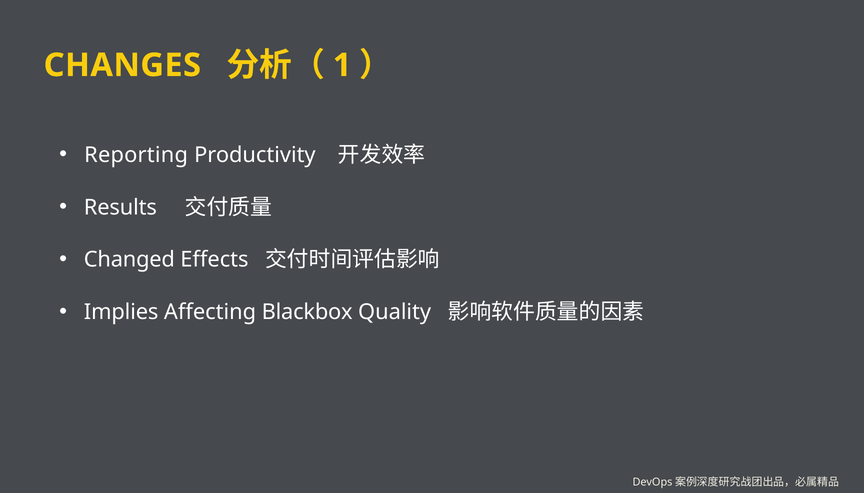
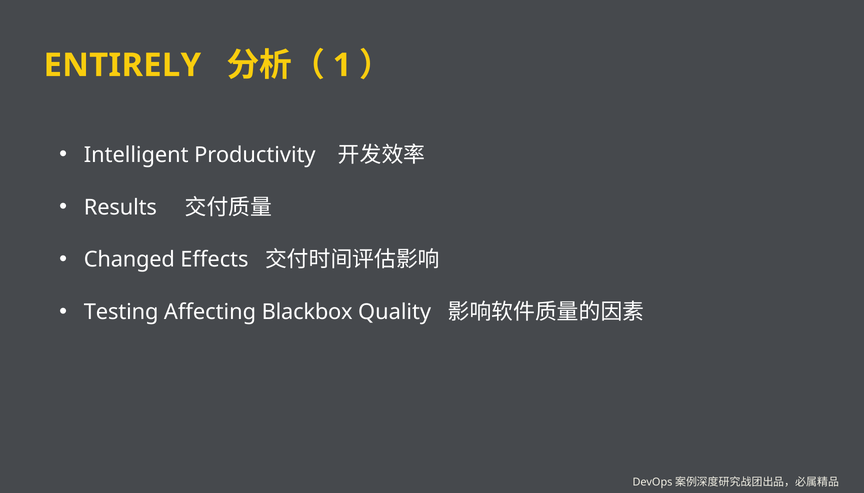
CHANGES: CHANGES -> ENTIRELY (122, 65)
Reporting: Reporting -> Intelligent (136, 155)
Implies: Implies -> Testing (121, 312)
